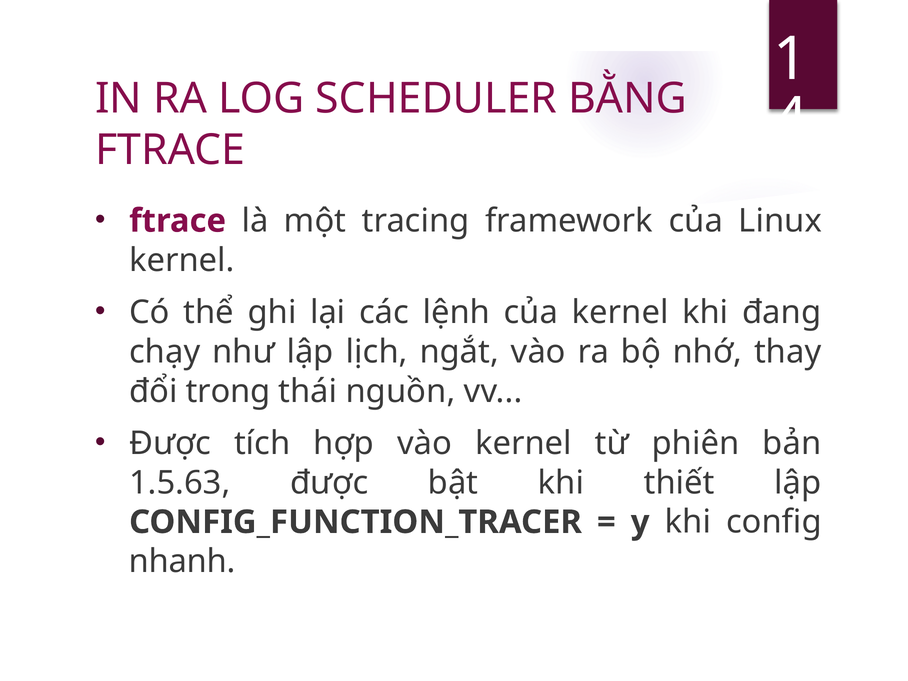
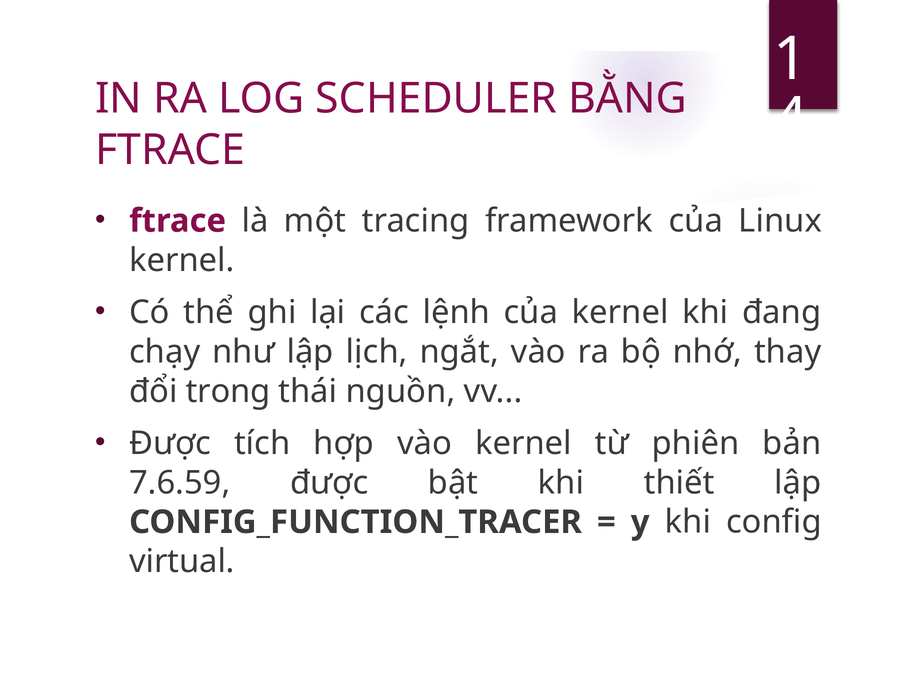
1.5.63: 1.5.63 -> 7.6.59 (180, 483)
nhanh: nhanh -> virtual (182, 562)
